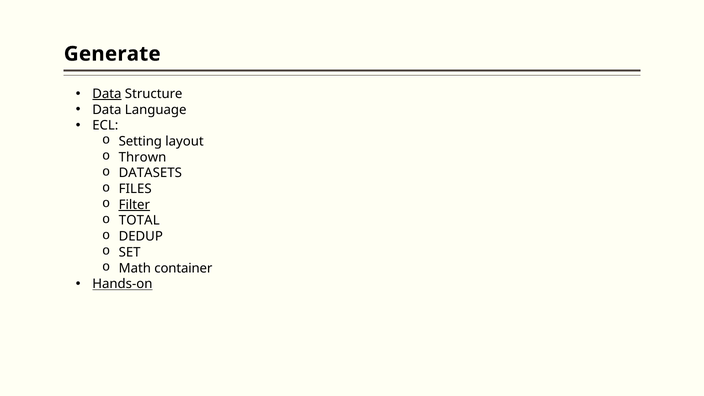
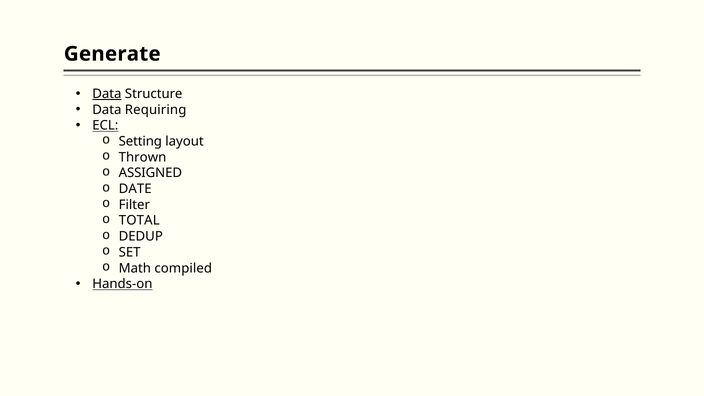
Language: Language -> Requiring (156, 110)
ECL underline: none -> present (105, 126)
DATASETS: DATASETS -> ASSIGNED (150, 173)
FILES: FILES -> DATE (135, 189)
Filter underline: present -> none (134, 205)
container: container -> compiled (183, 268)
